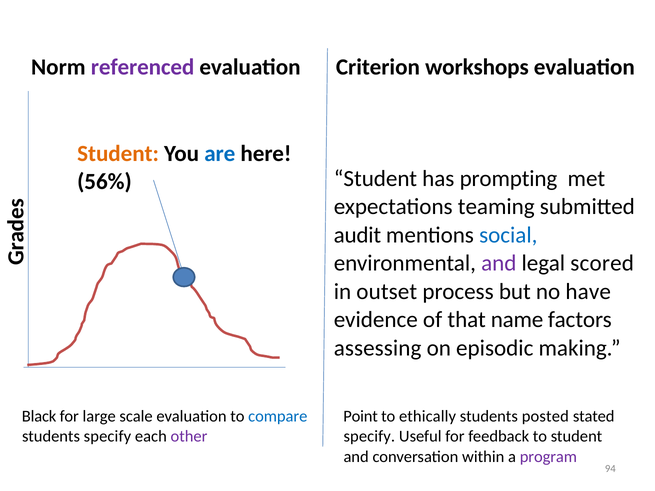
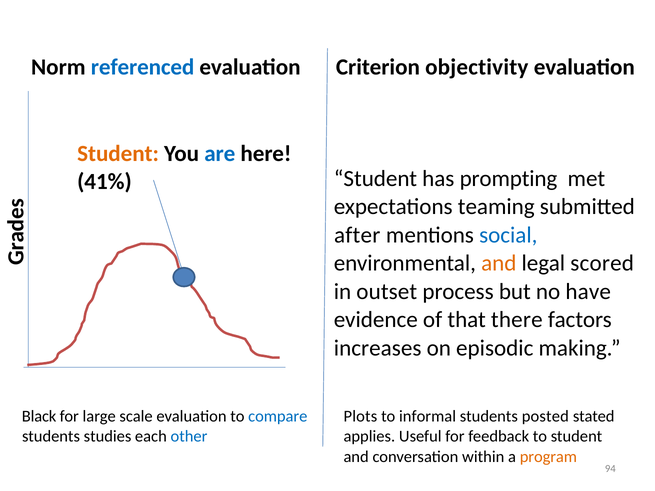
referenced colour: purple -> blue (143, 67)
workshops: workshops -> objectivity (477, 67)
56%: 56% -> 41% (104, 182)
audit: audit -> after (357, 235)
and colour: purple -> orange (499, 263)
name: name -> there (517, 320)
assessing: assessing -> increases (378, 348)
Point: Point -> Plots (360, 417)
ethically: ethically -> informal (428, 417)
students specify: specify -> studies (108, 437)
other colour: purple -> blue (189, 437)
specify: specify -> applies (369, 437)
program colour: purple -> orange (548, 457)
